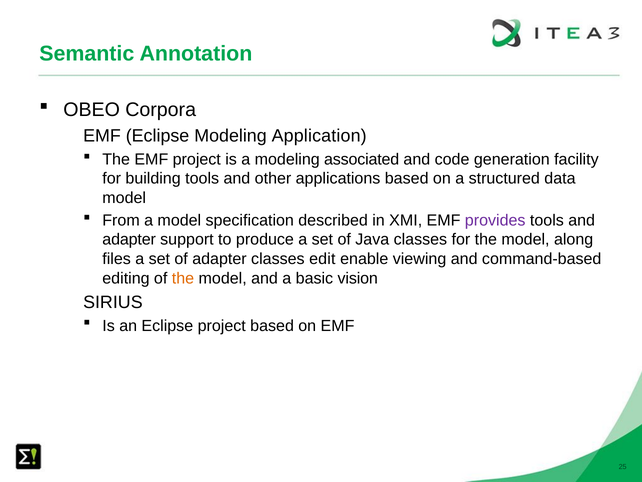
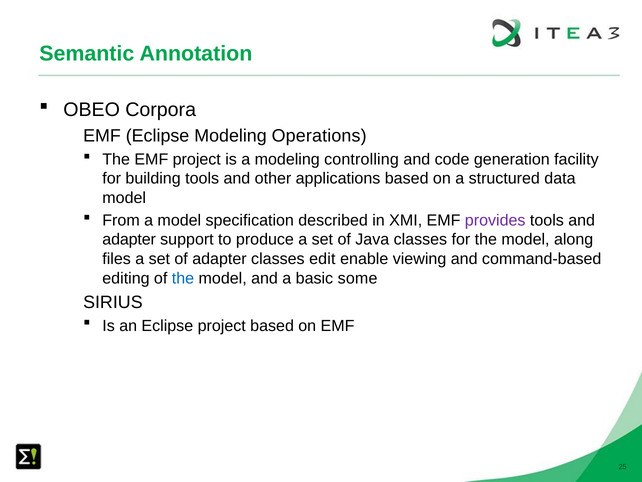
Application: Application -> Operations (319, 136)
associated: associated -> controlling (361, 159)
the colour: orange -> blue (183, 278)
vision: vision -> some (358, 278)
